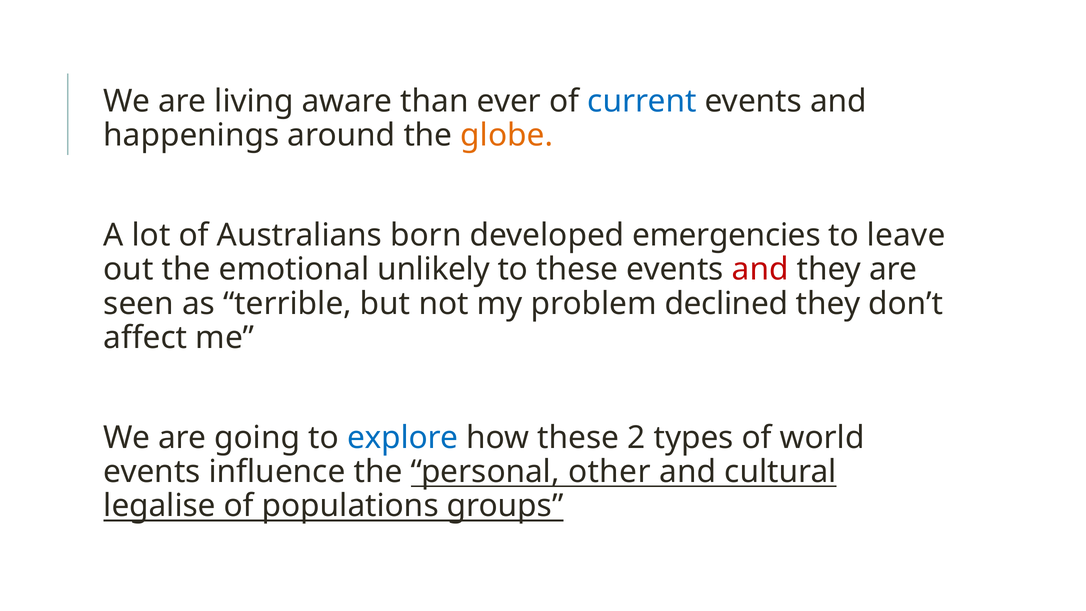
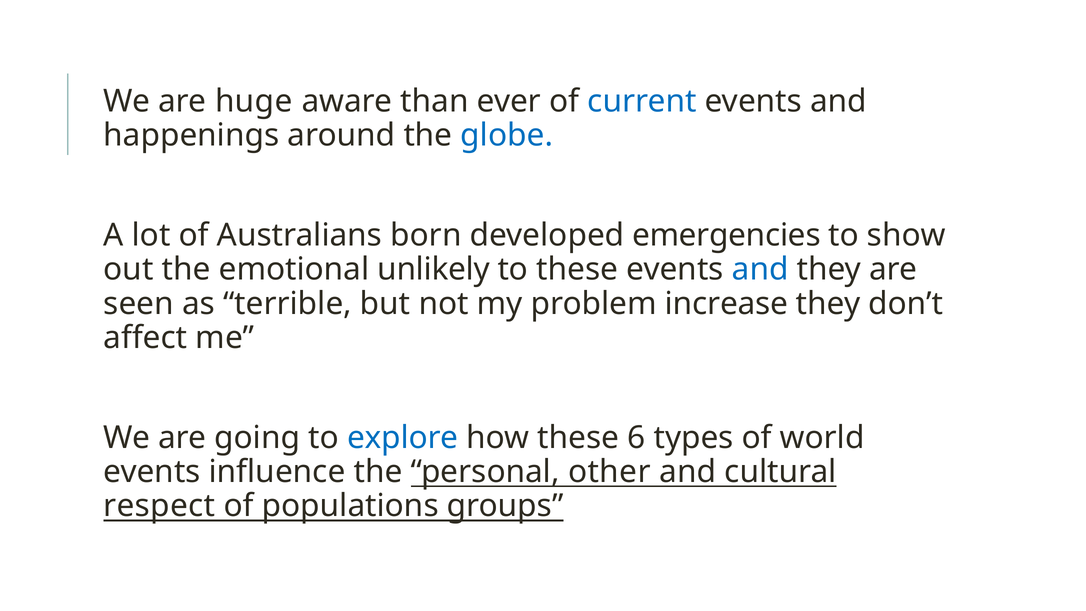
living: living -> huge (254, 101)
globe colour: orange -> blue (507, 135)
leave: leave -> show (906, 235)
and colour: red -> blue (760, 269)
declined: declined -> increase (726, 304)
2: 2 -> 6 (636, 438)
legalise: legalise -> respect (159, 506)
